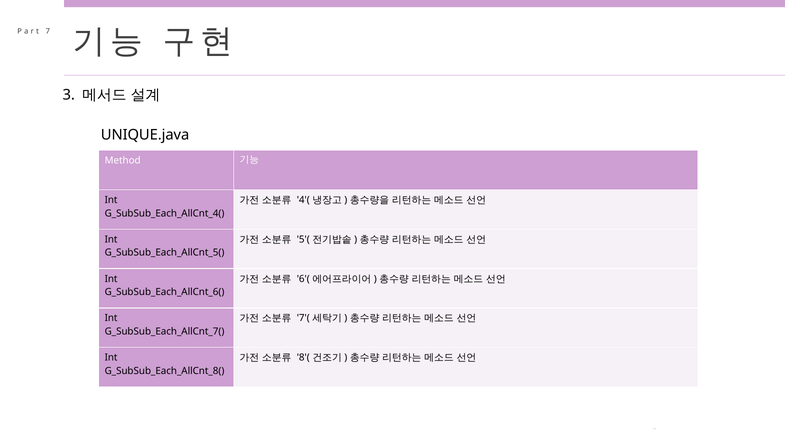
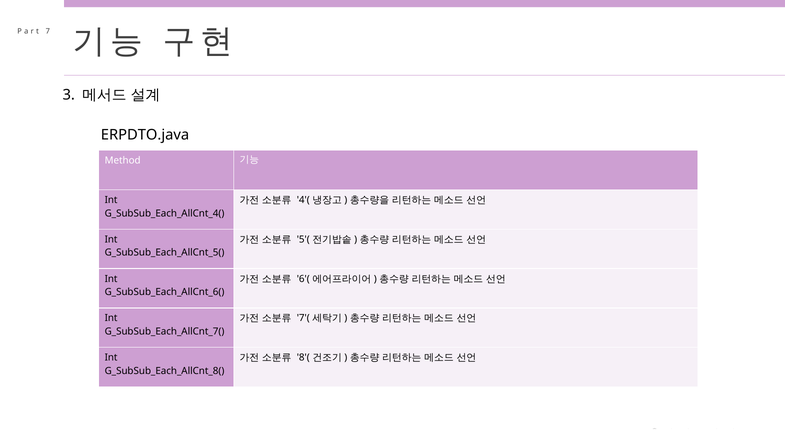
UNIQUE.java: UNIQUE.java -> ERPDTO.java (145, 135)
